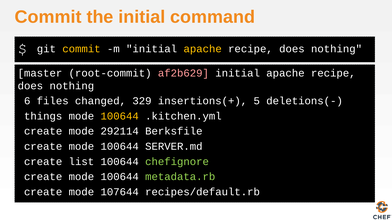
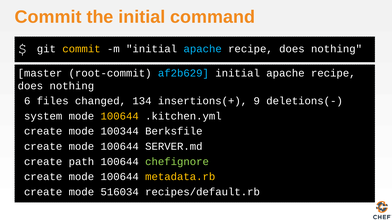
apache colour: yellow -> light blue (203, 49)
af2b629 colour: pink -> light blue (183, 73)
329: 329 -> 134 (142, 101)
5: 5 -> 9 (257, 101)
things: things -> system (43, 116)
292114: 292114 -> 100344 (120, 132)
list: list -> path (81, 162)
metadata.rb colour: light green -> yellow (180, 177)
107644: 107644 -> 516034 (120, 192)
